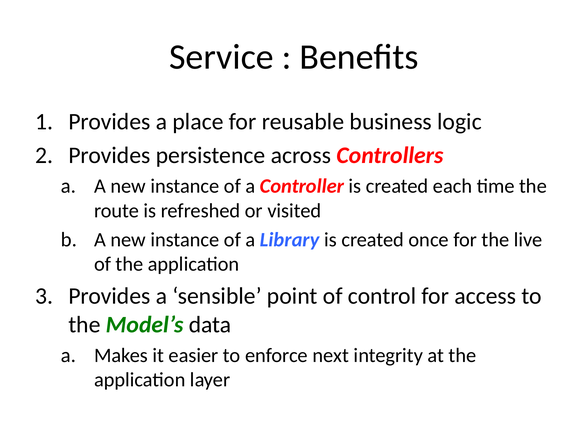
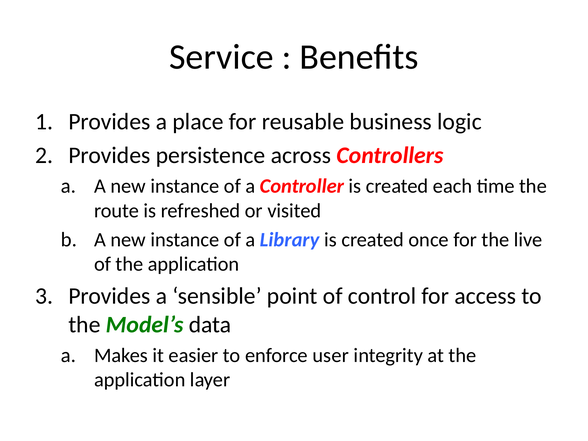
next: next -> user (331, 355)
